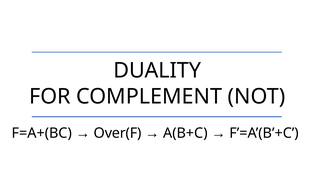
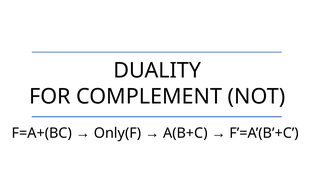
Over(F: Over(F -> Only(F (118, 133)
